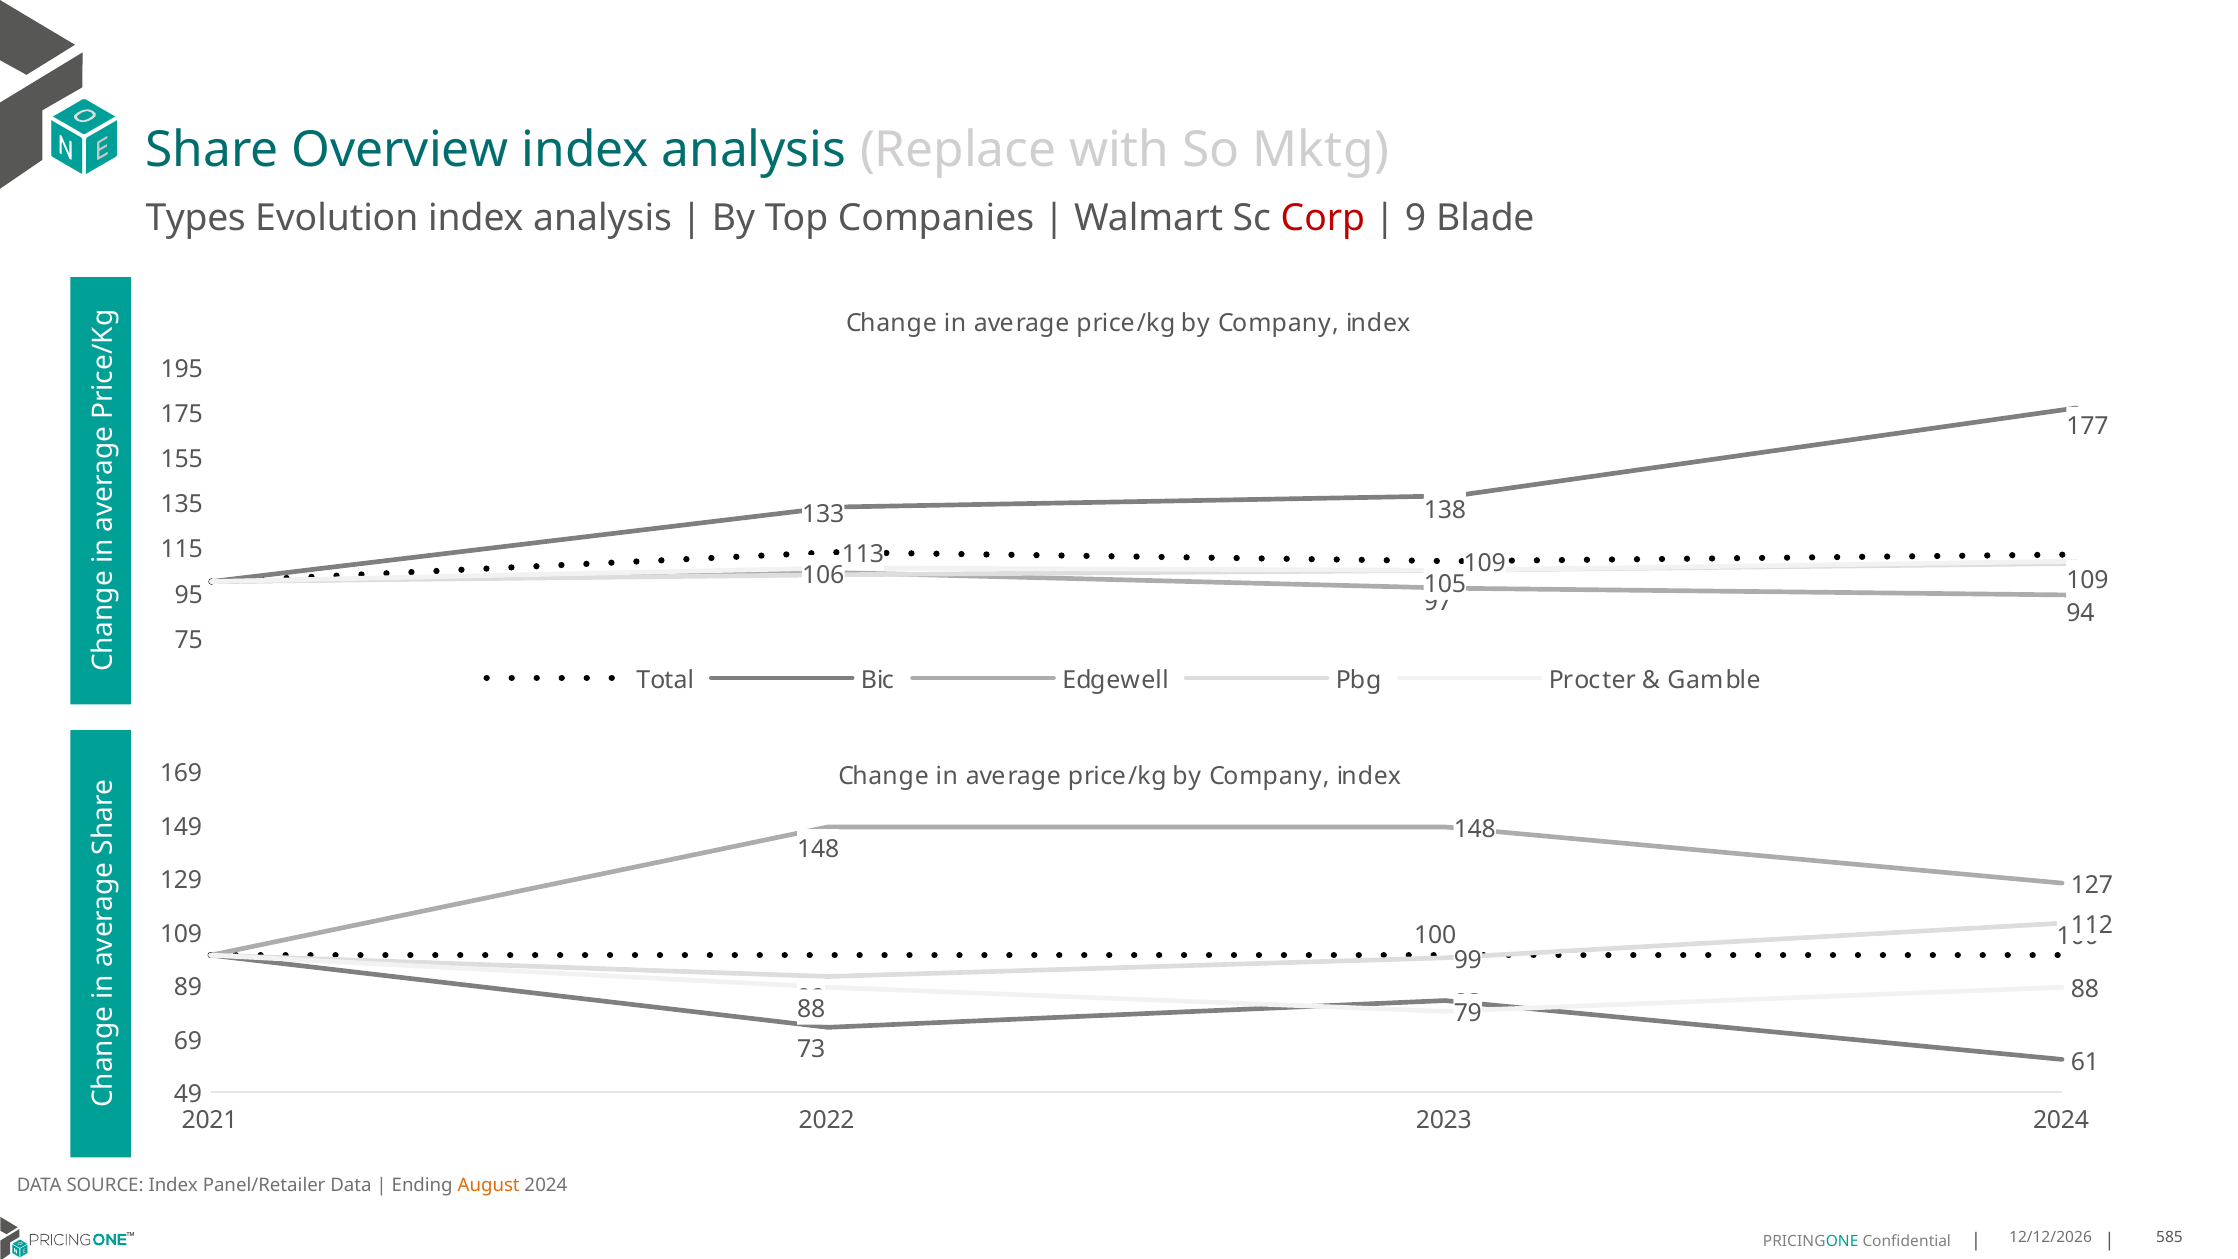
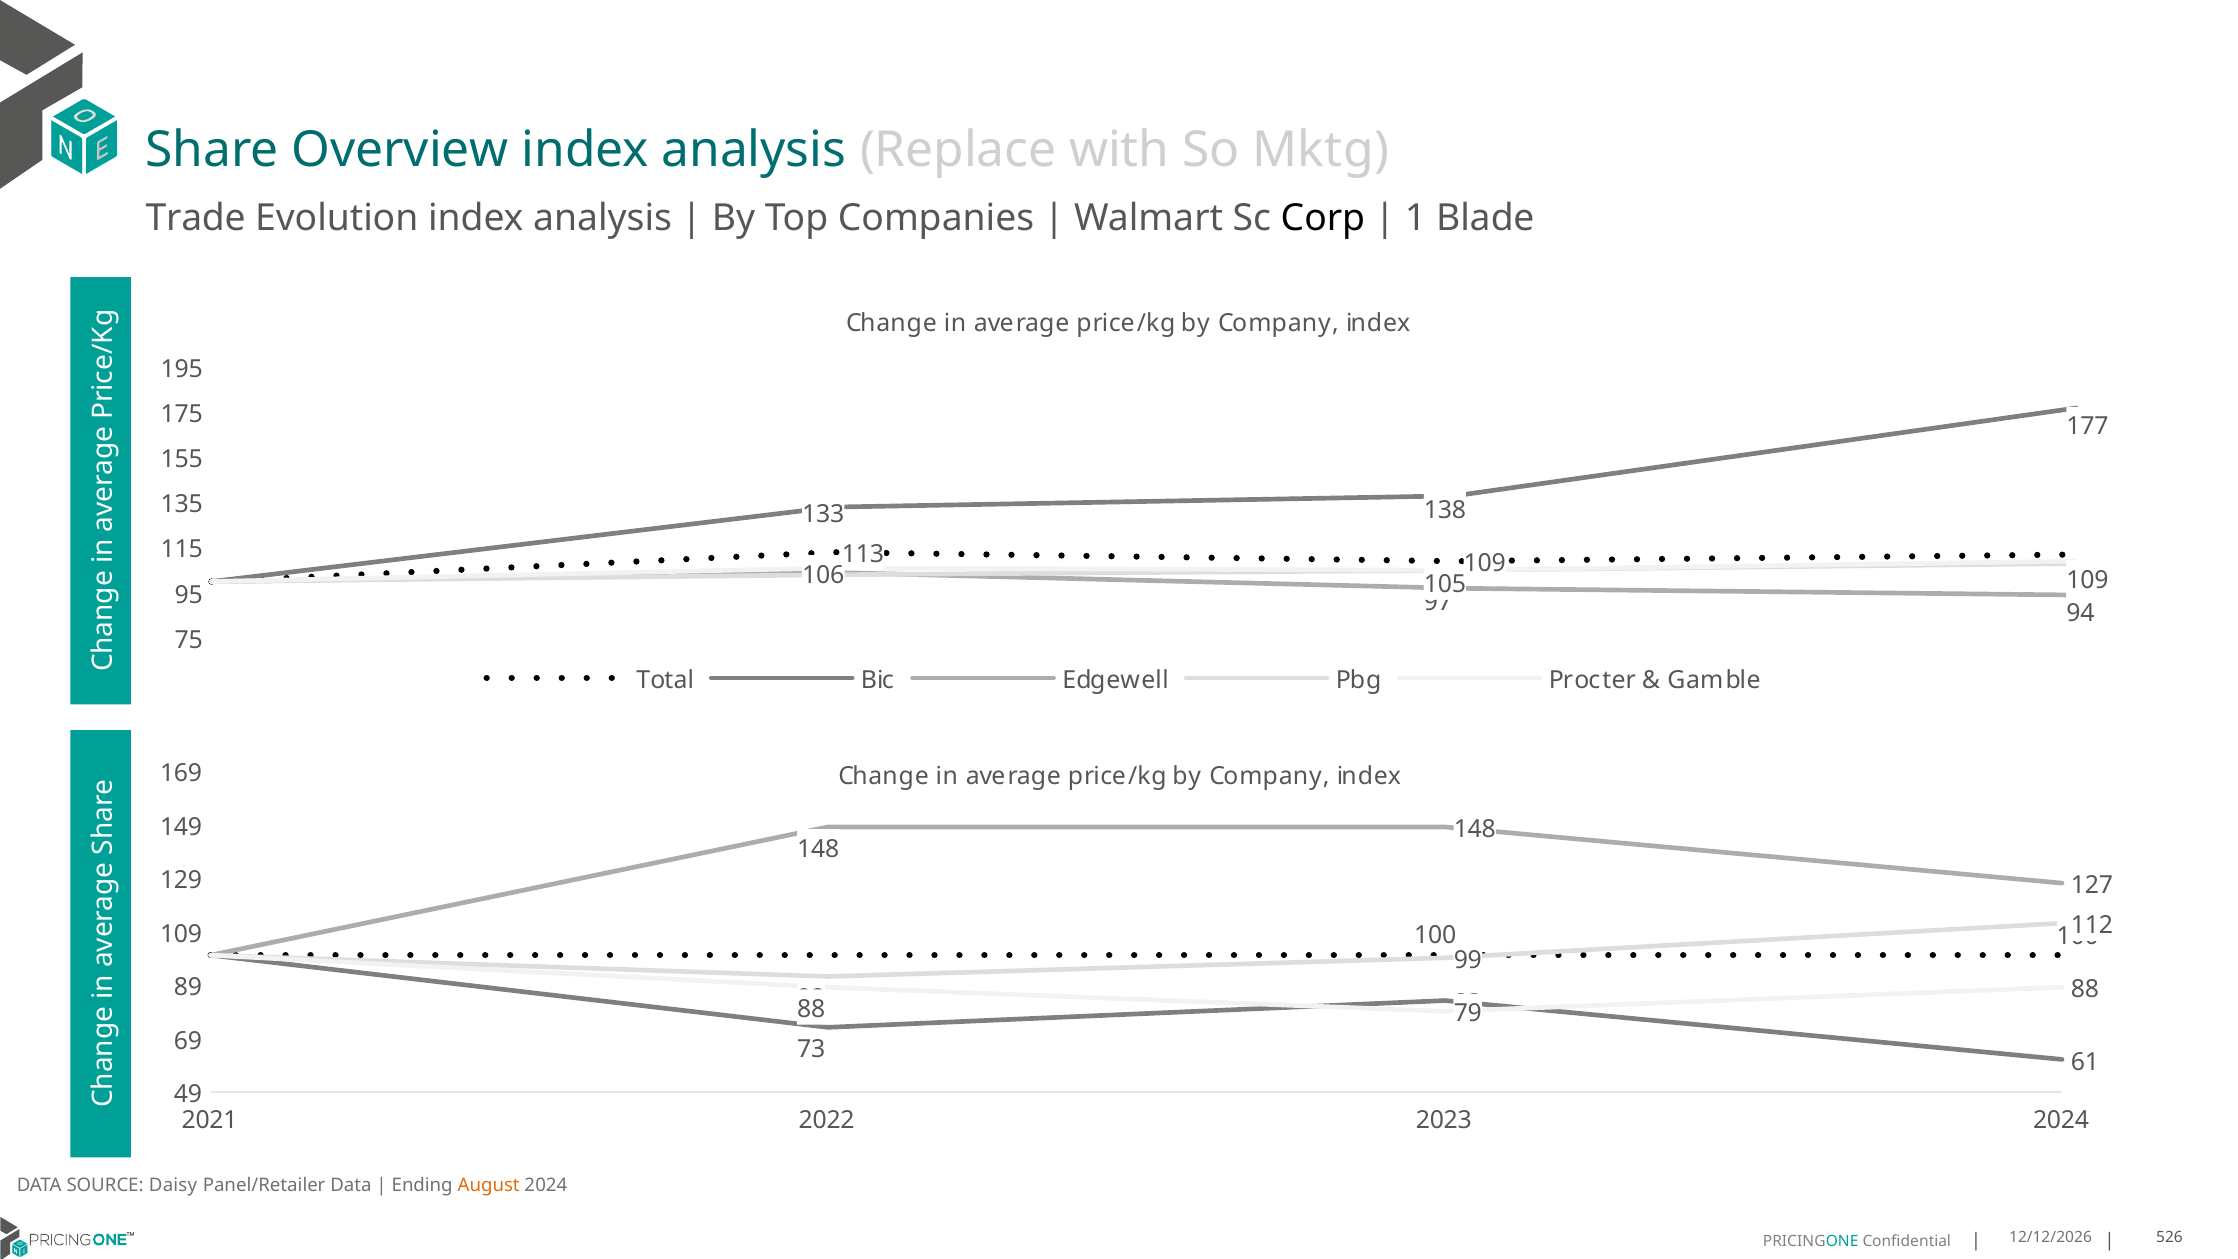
Types: Types -> Trade (196, 218)
Corp colour: red -> black (1323, 218)
9: 9 -> 1 (1415, 218)
SOURCE Index: Index -> Daisy (173, 1186)
585: 585 -> 526 (2169, 1238)
